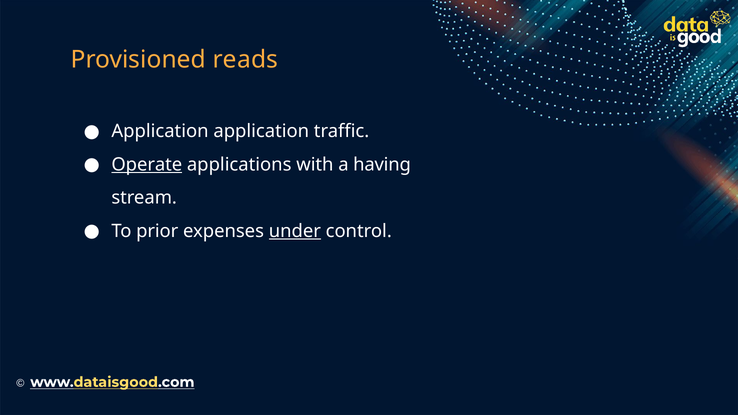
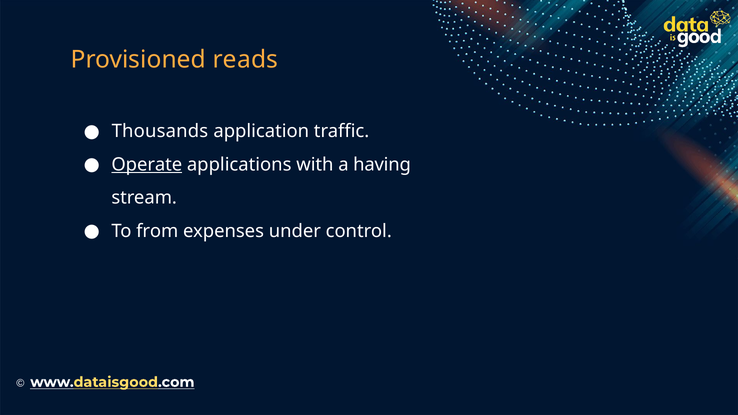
Application: Application -> Thousands (160, 131)
prior: prior -> from (157, 231)
under underline: present -> none (295, 231)
